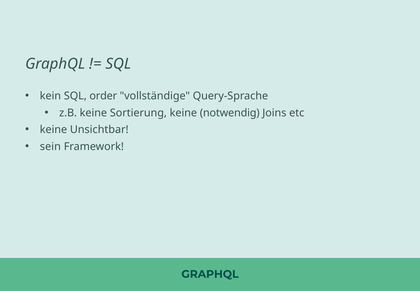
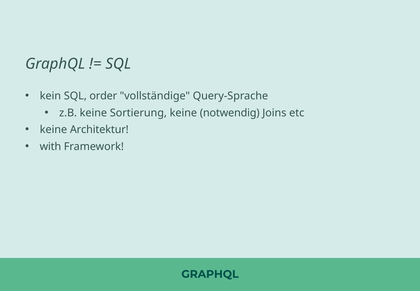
Unsichtbar: Unsichtbar -> Architektur (99, 130)
sein: sein -> with (50, 146)
